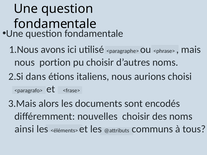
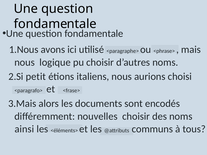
portion: portion -> logique (55, 62)
dans: dans -> petit (36, 77)
